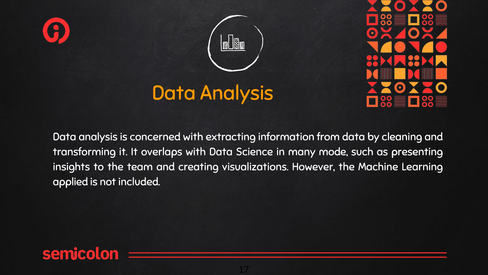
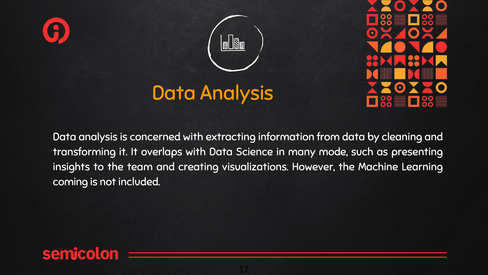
applied: applied -> coming (70, 182)
